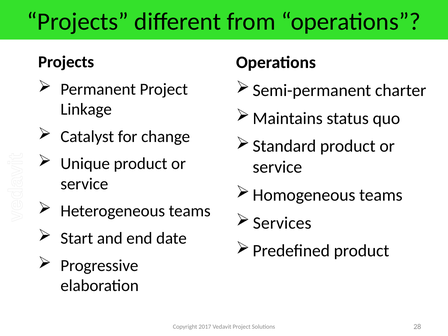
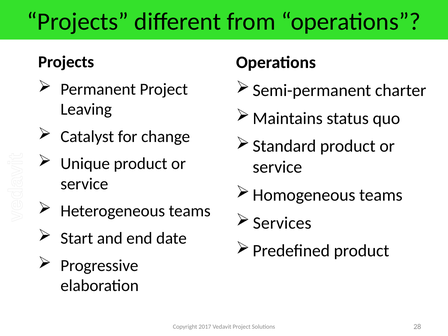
Linkage: Linkage -> Leaving (86, 109)
